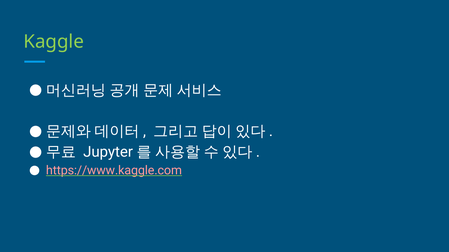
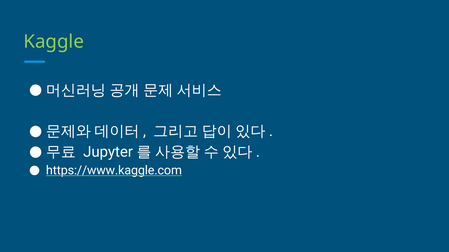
https://www.kaggle.com colour: pink -> white (114, 171)
